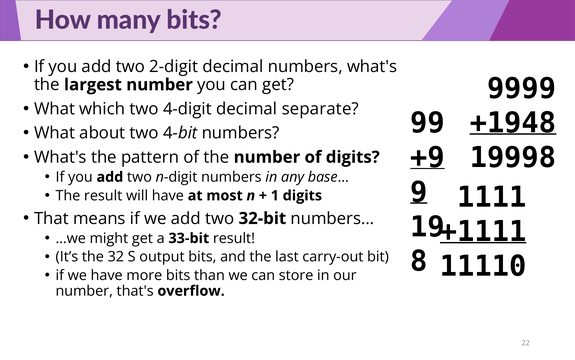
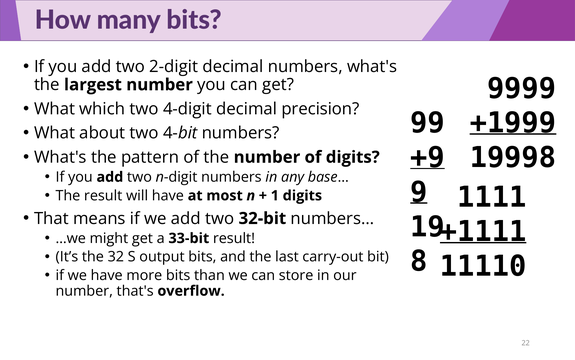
separate: separate -> precision (320, 109)
+1948: +1948 -> +1999 (513, 123)
